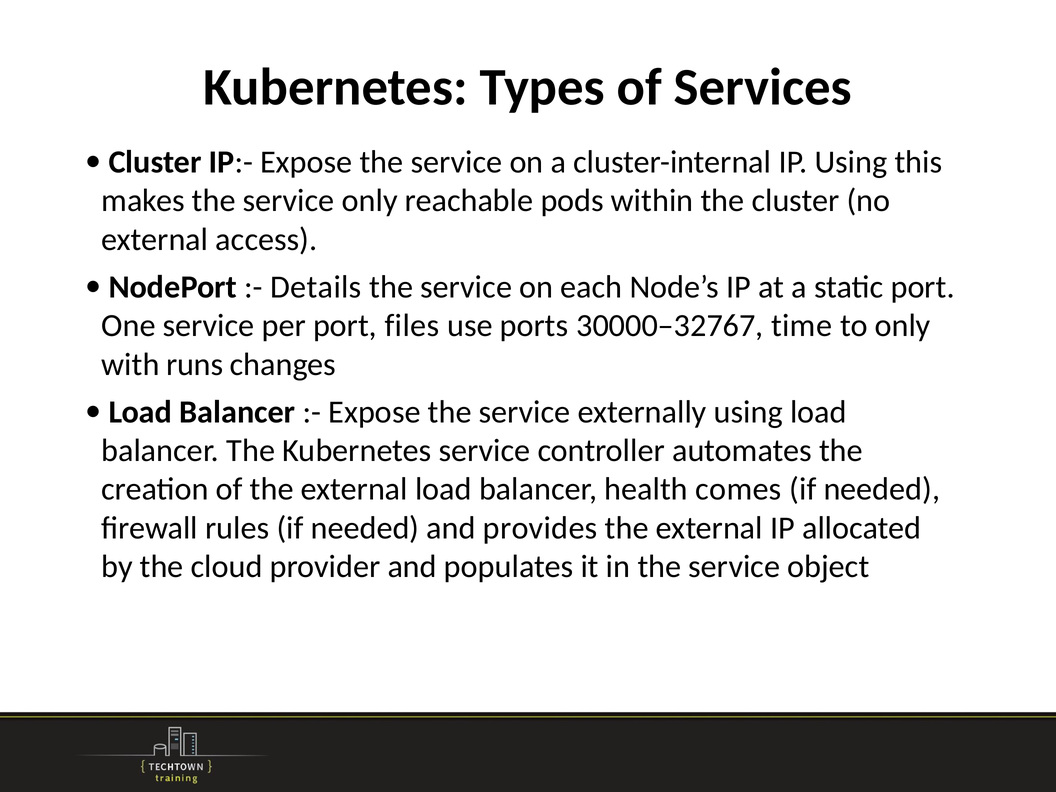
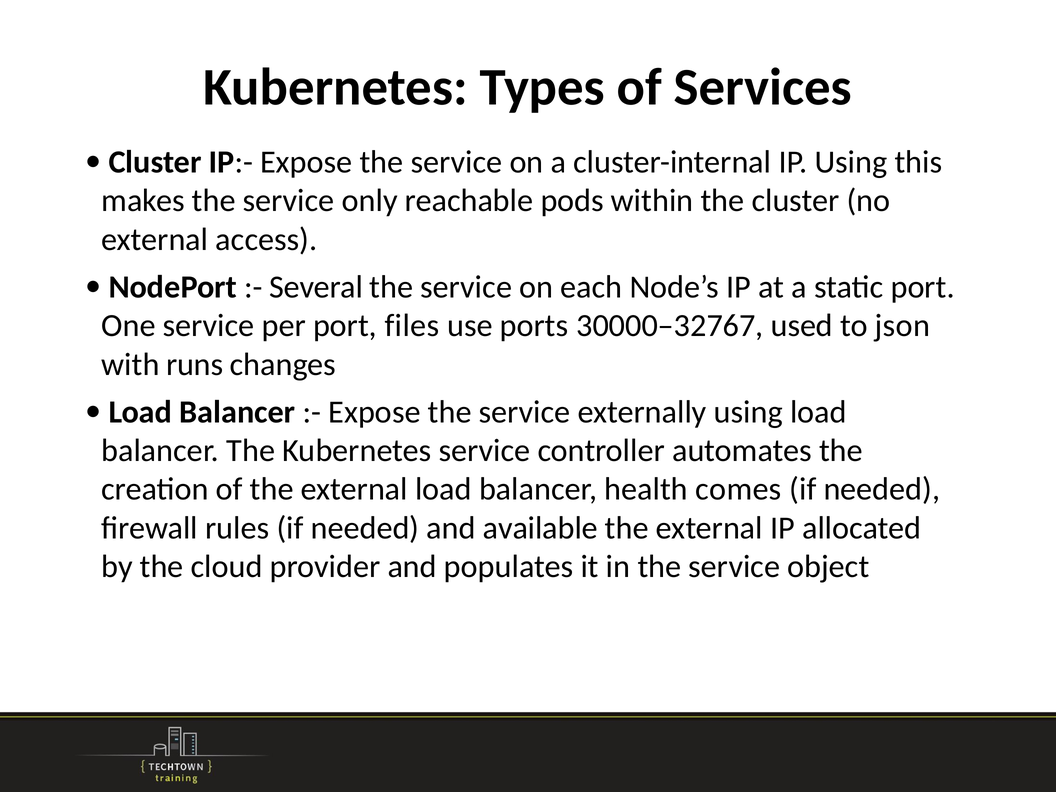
Details: Details -> Several (316, 287)
time: time -> used (802, 326)
to only: only -> json (902, 326)
provides: provides -> available (540, 528)
